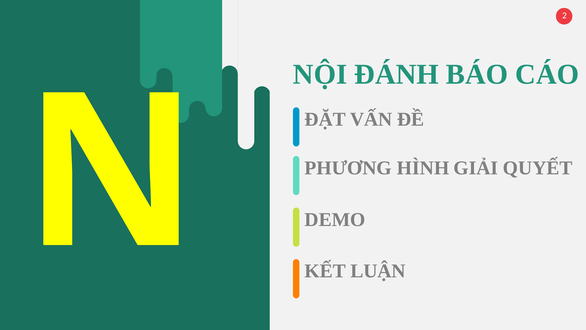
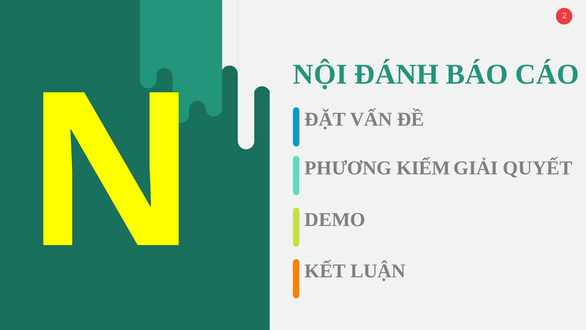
HÌNH: HÌNH -> KIỂM (423, 168)
